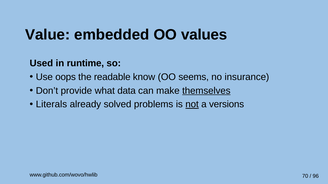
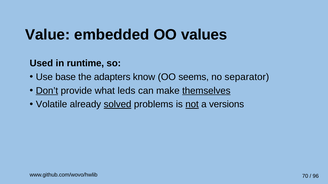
oops: oops -> base (66, 77)
readable: readable -> adapters (112, 77)
insurance: insurance -> separator (247, 77)
Don’t underline: none -> present (47, 91)
data: data -> leds (126, 91)
Literals: Literals -> Volatile (51, 105)
solved underline: none -> present (118, 105)
